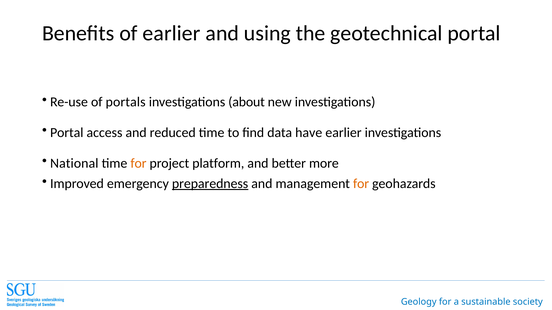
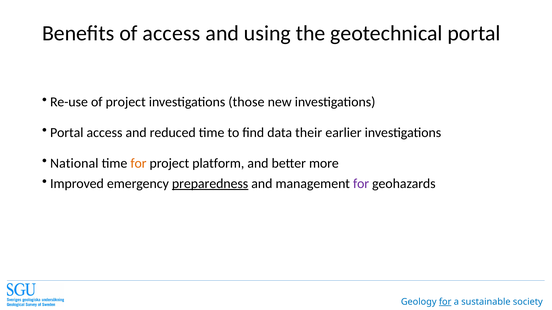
of earlier: earlier -> access (171, 33)
of portals: portals -> project (126, 102)
about: about -> those (246, 102)
have: have -> their (309, 133)
for colour: orange -> purple (361, 184)
for underline: none -> present (445, 302)
